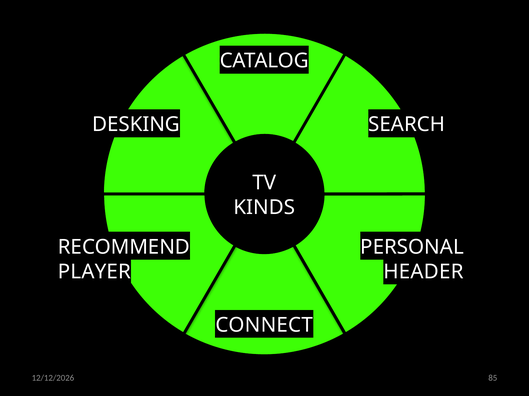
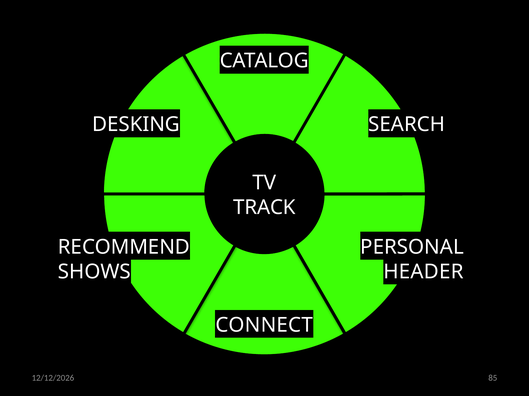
KINDS: KINDS -> TRACK (264, 208)
PLAYER: PLAYER -> SHOWS (94, 272)
